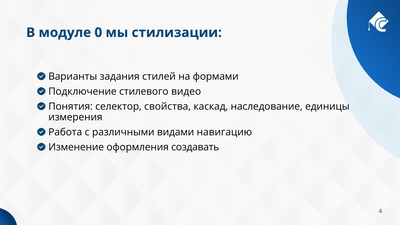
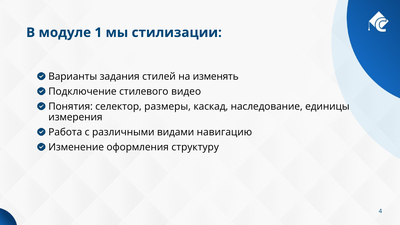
0: 0 -> 1 (98, 33)
формами: формами -> изменять (216, 77)
свойства: свойства -> размеры (168, 106)
создавать: создавать -> структуру (195, 147)
